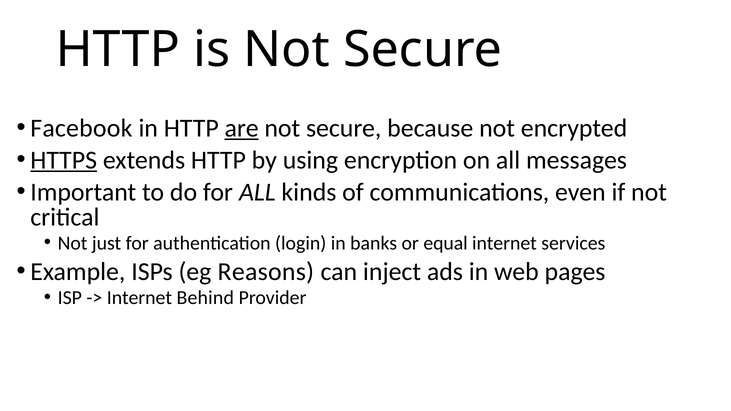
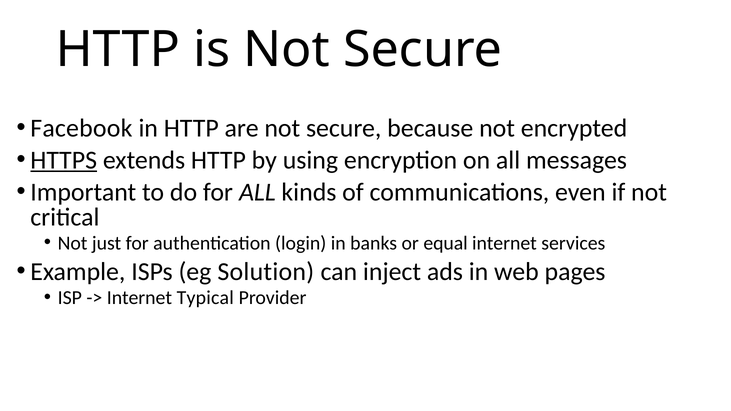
are underline: present -> none (242, 128)
Reasons: Reasons -> Solution (266, 272)
Behind: Behind -> Typical (205, 298)
